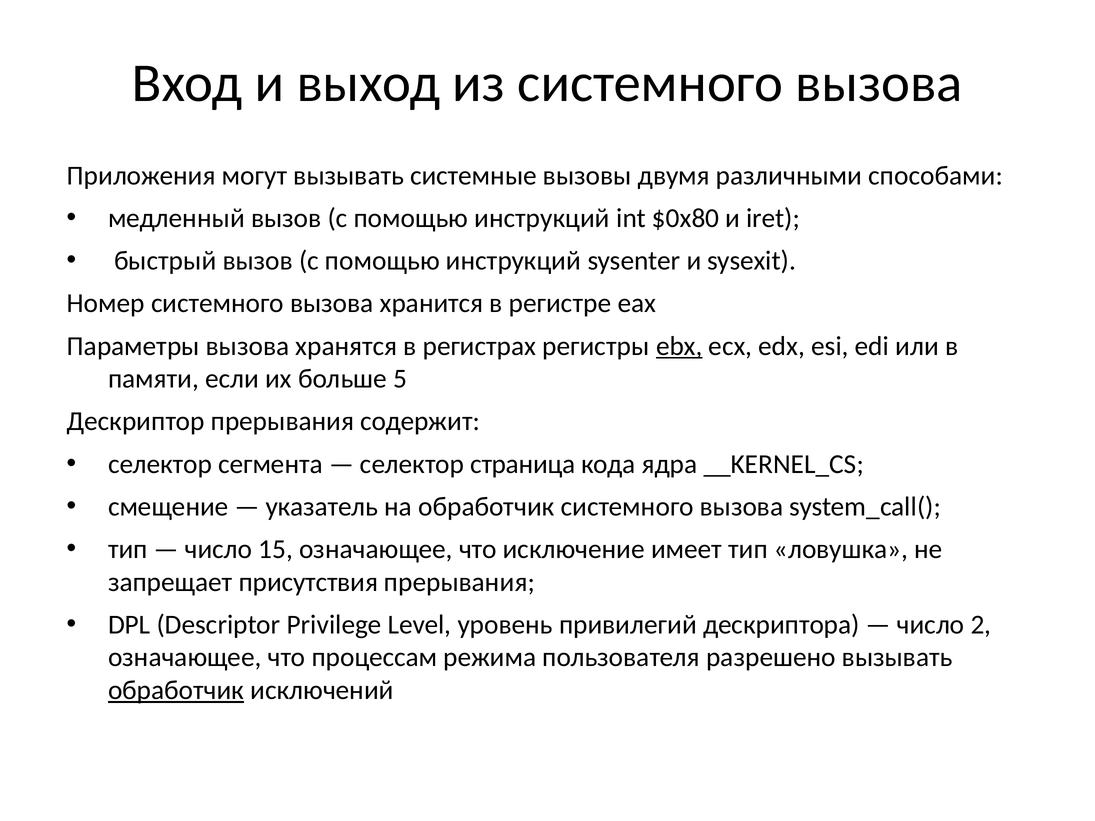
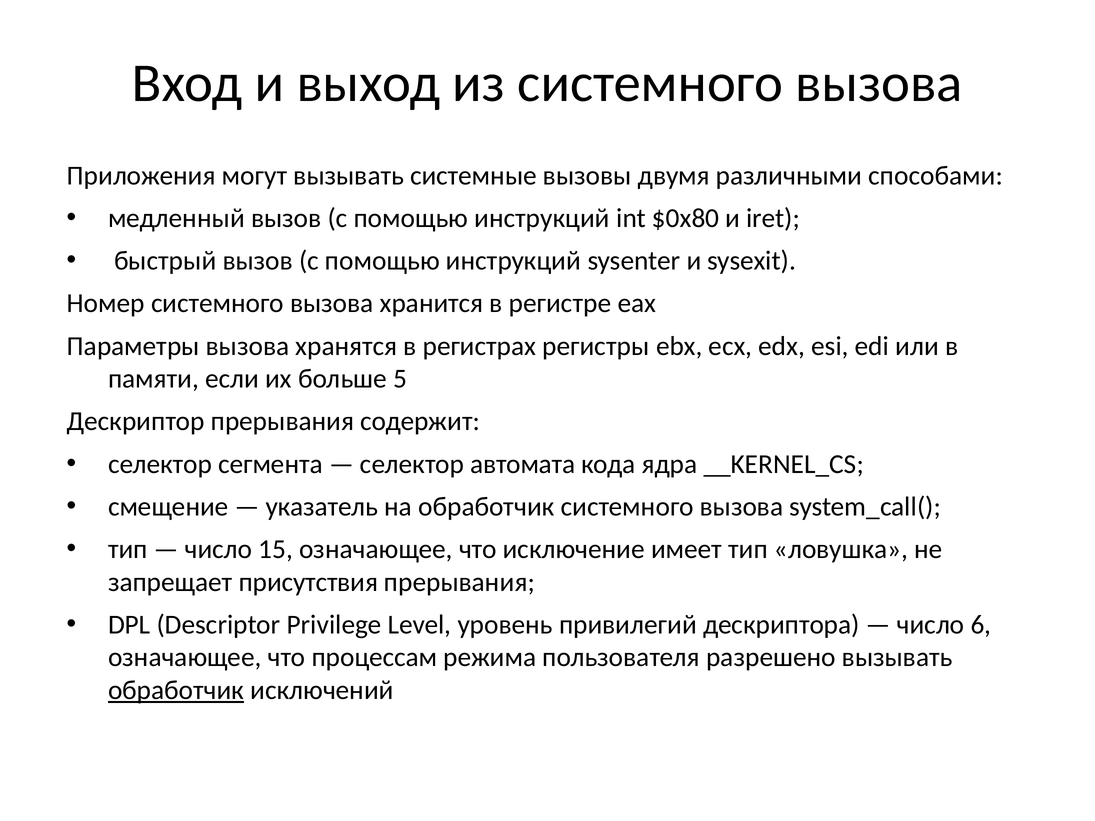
ebx underline: present -> none (679, 346)
страница: страница -> автомата (523, 464)
2: 2 -> 6 (981, 625)
